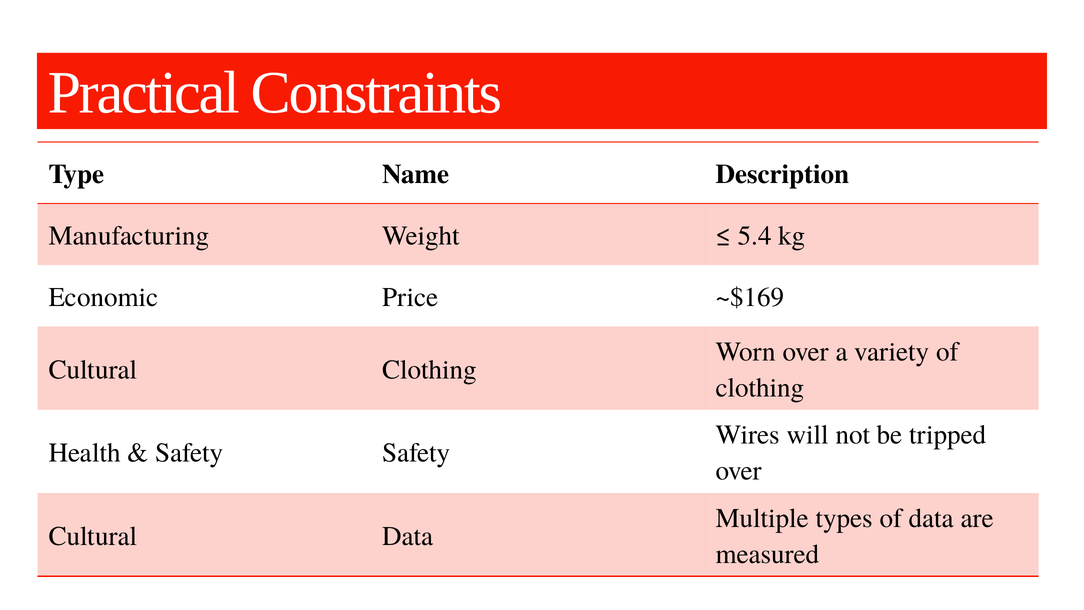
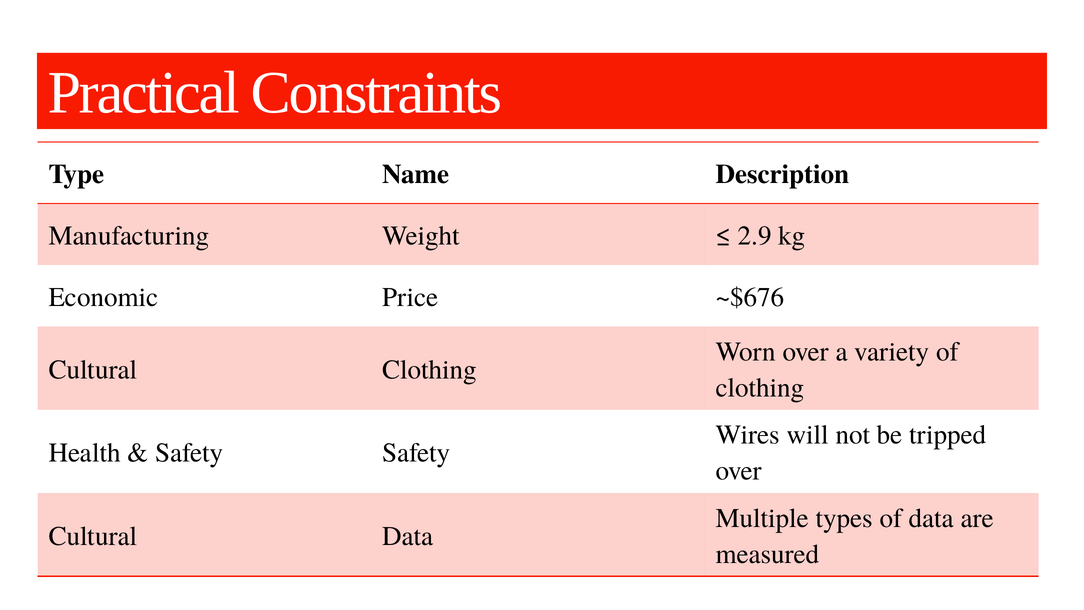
5.4: 5.4 -> 2.9 (755, 236)
~$169: ~$169 -> ~$676 (750, 297)
